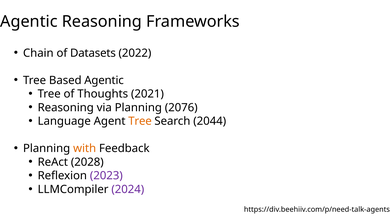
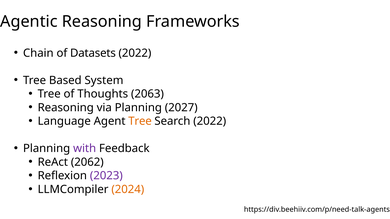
Based Agentic: Agentic -> System (104, 80)
2021: 2021 -> 2063 (147, 94)
2076: 2076 -> 2027 (181, 108)
Search 2044: 2044 -> 2022 (210, 121)
with colour: orange -> purple (85, 149)
2028: 2028 -> 2062 (87, 162)
2024 colour: purple -> orange (128, 190)
